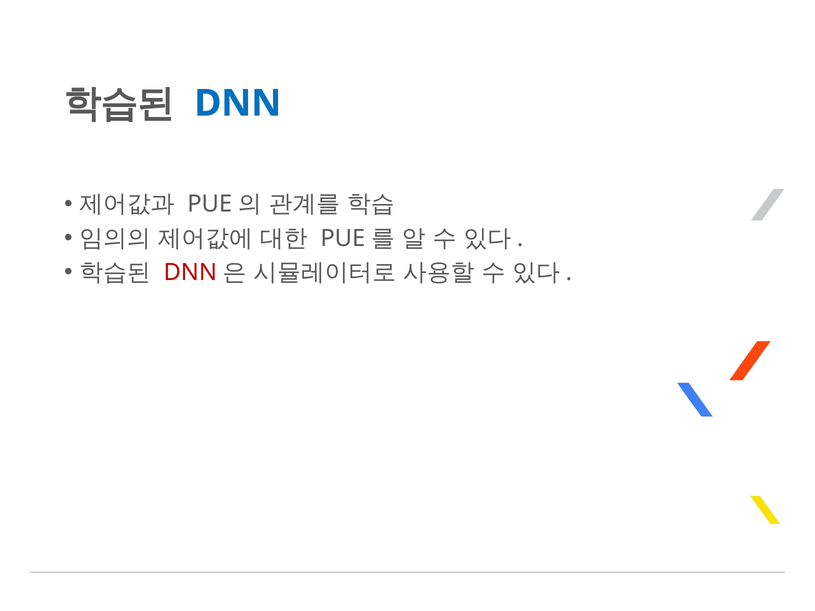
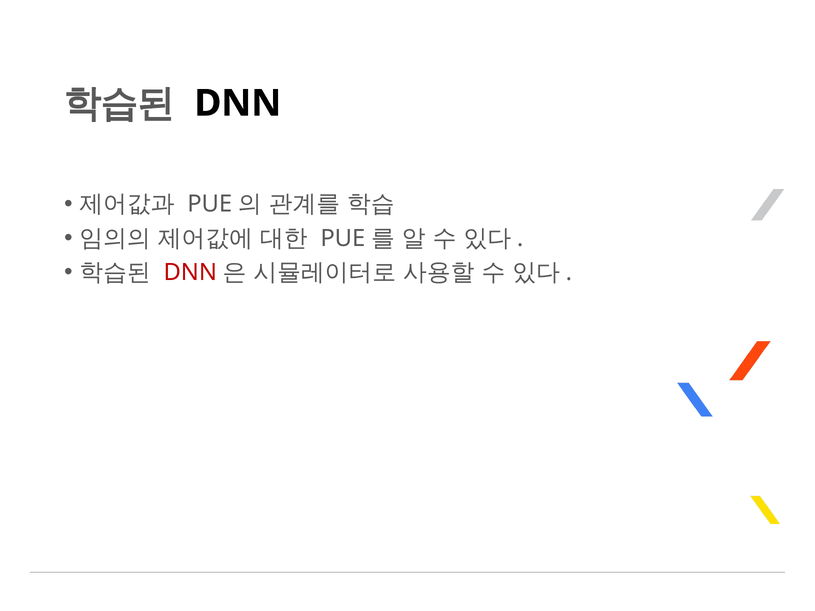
DNN colour: blue -> black (238, 103)
